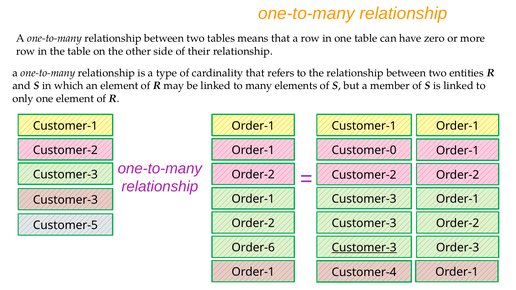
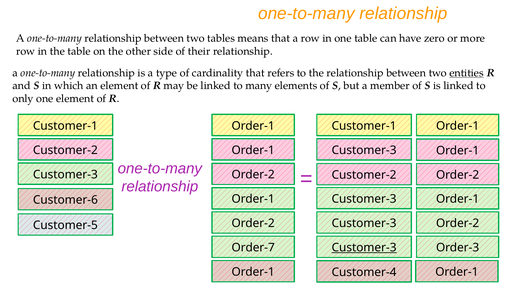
entities underline: none -> present (467, 73)
Customer-0: Customer-0 -> Customer-3 (364, 150)
Customer-3: Customer-3 -> Customer-6 (65, 200)
Order-6: Order-6 -> Order-7 (253, 248)
